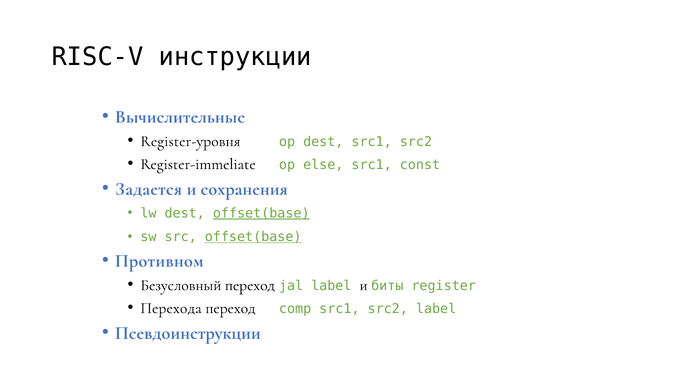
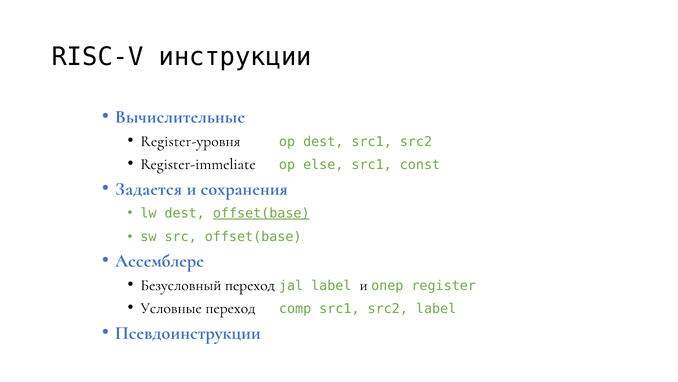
offset(base underline: present -> none (253, 236)
Противном: Противном -> Ассемблере (159, 260)
биты: биты -> опер (387, 285)
Перехода: Перехода -> Условные (171, 307)
